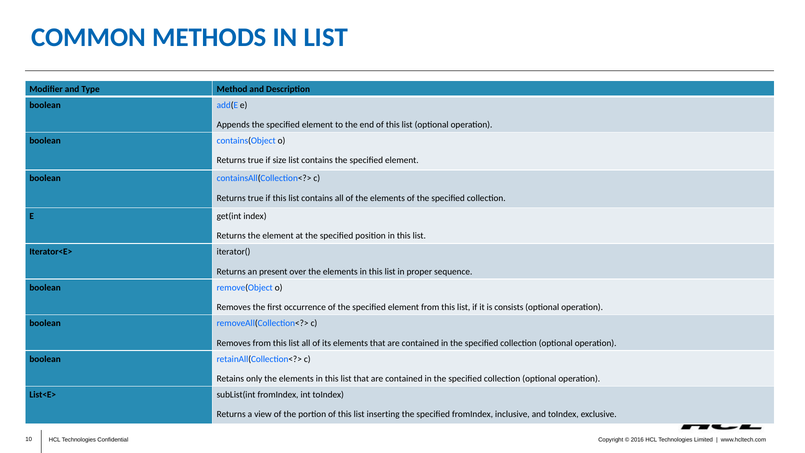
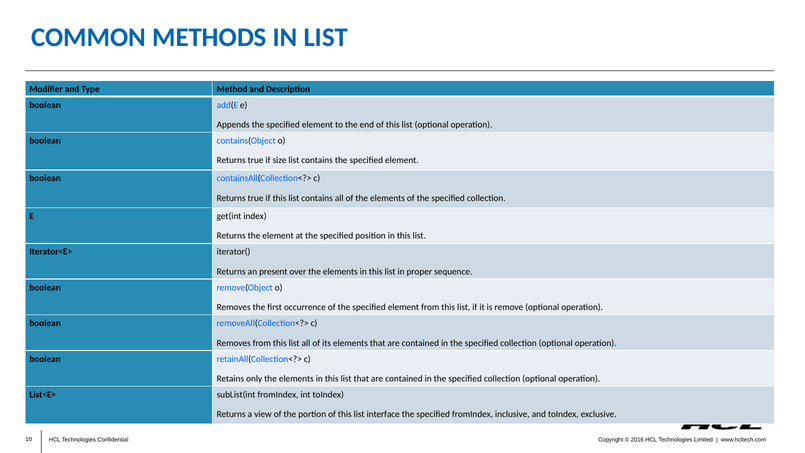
consists: consists -> remove (509, 307)
inserting: inserting -> interface (383, 414)
